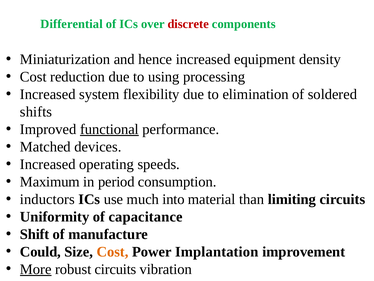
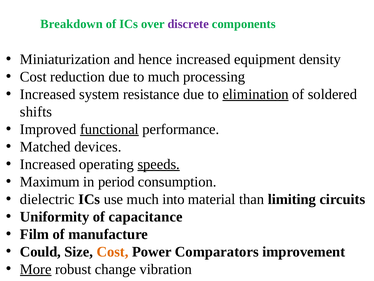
Differential: Differential -> Breakdown (72, 24)
discrete colour: red -> purple (188, 24)
to using: using -> much (164, 77)
flexibility: flexibility -> resistance (151, 94)
elimination underline: none -> present (256, 94)
speeds underline: none -> present (159, 164)
inductors: inductors -> dielectric (47, 199)
Shift: Shift -> Film (34, 234)
Implantation: Implantation -> Comparators (217, 251)
robust circuits: circuits -> change (115, 269)
